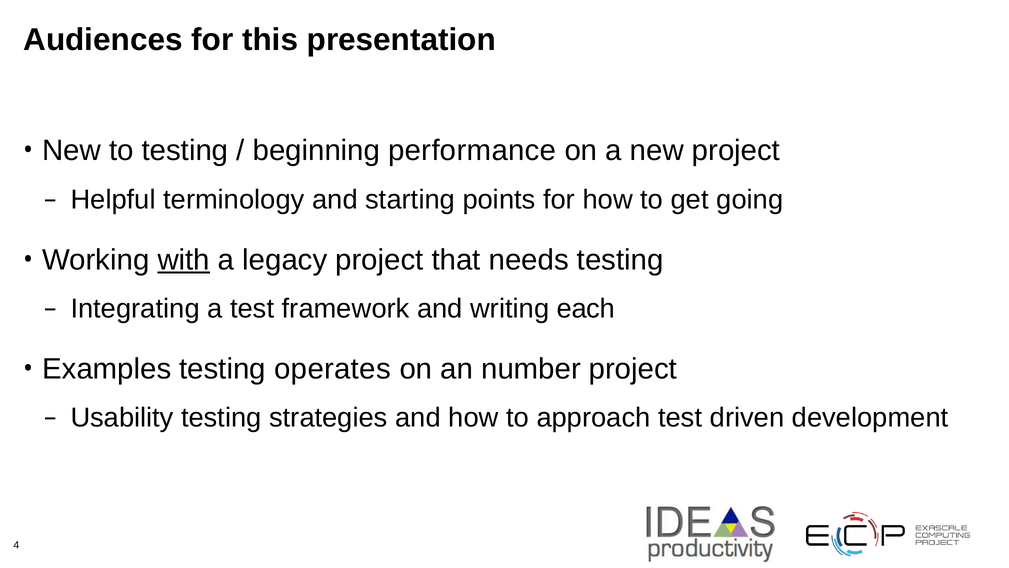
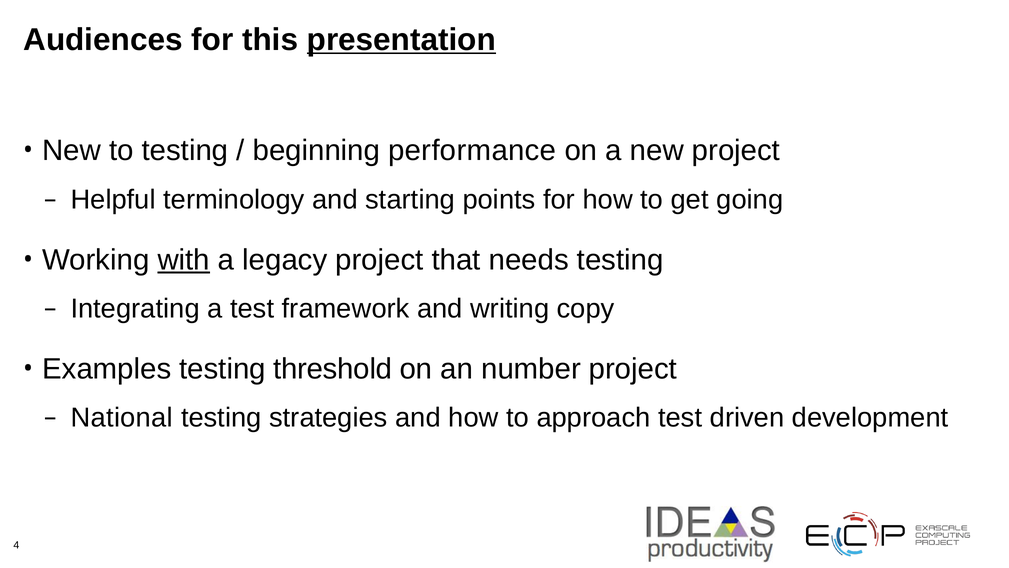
presentation underline: none -> present (401, 40)
each: each -> copy (586, 309)
operates: operates -> threshold (333, 369)
Usability: Usability -> National (122, 418)
